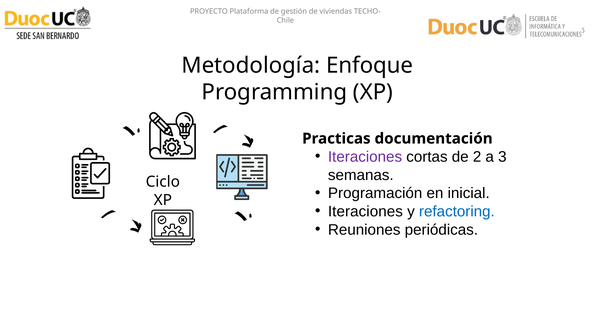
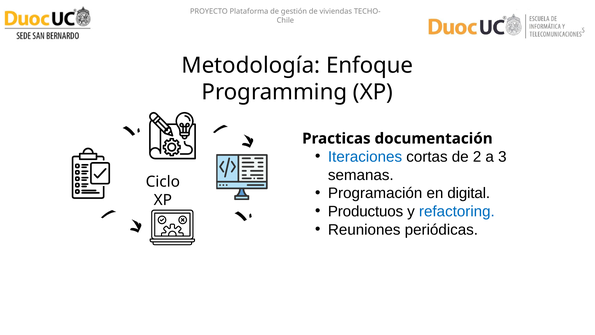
Iteraciones colour: purple -> blue (365, 157)
inicial: inicial -> digital (469, 193)
Iteraciones: Iteraciones -> Productuos (366, 211)
